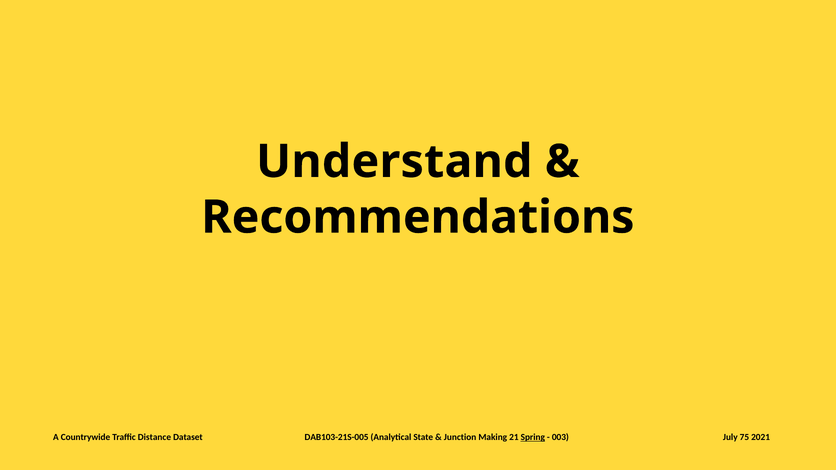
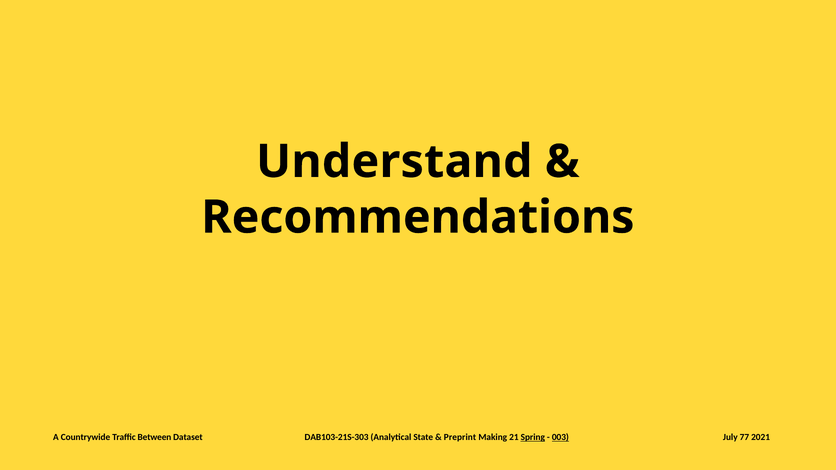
Distance: Distance -> Between (154, 437)
DAB103-21S-005: DAB103-21S-005 -> DAB103-21S-303 (337, 437)
Junction: Junction -> Preprint (460, 437)
003 underline: none -> present (560, 437)
75: 75 -> 77 (744, 437)
